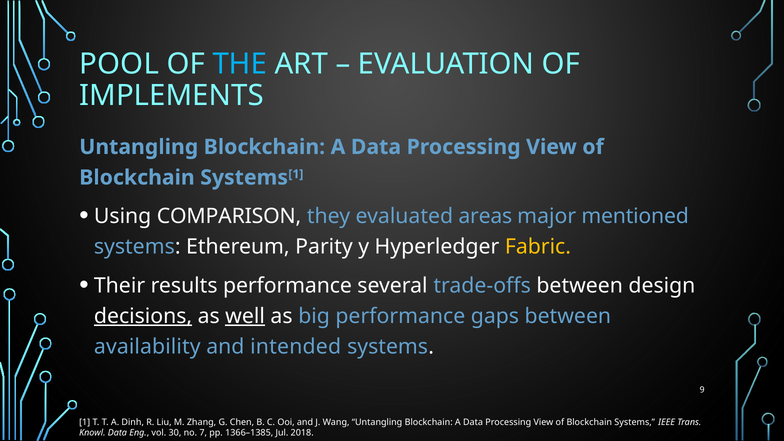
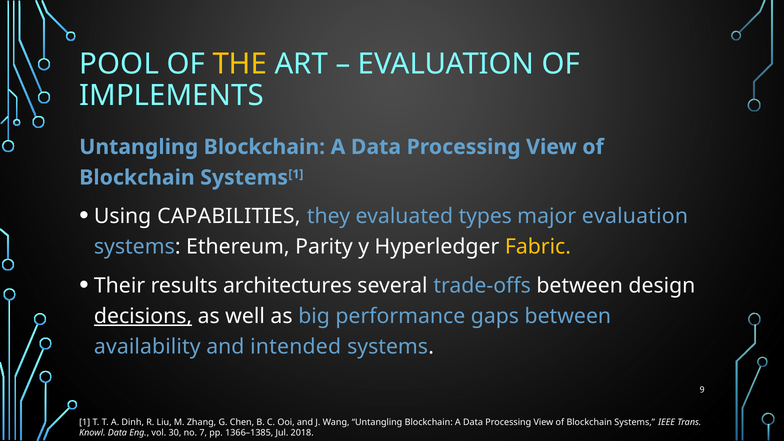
THE colour: light blue -> yellow (240, 64)
COMPARISON: COMPARISON -> CAPABILITIES (229, 216)
areas: areas -> types (485, 216)
major mentioned: mentioned -> evaluation (635, 216)
results performance: performance -> architectures (288, 286)
well underline: present -> none (245, 316)
